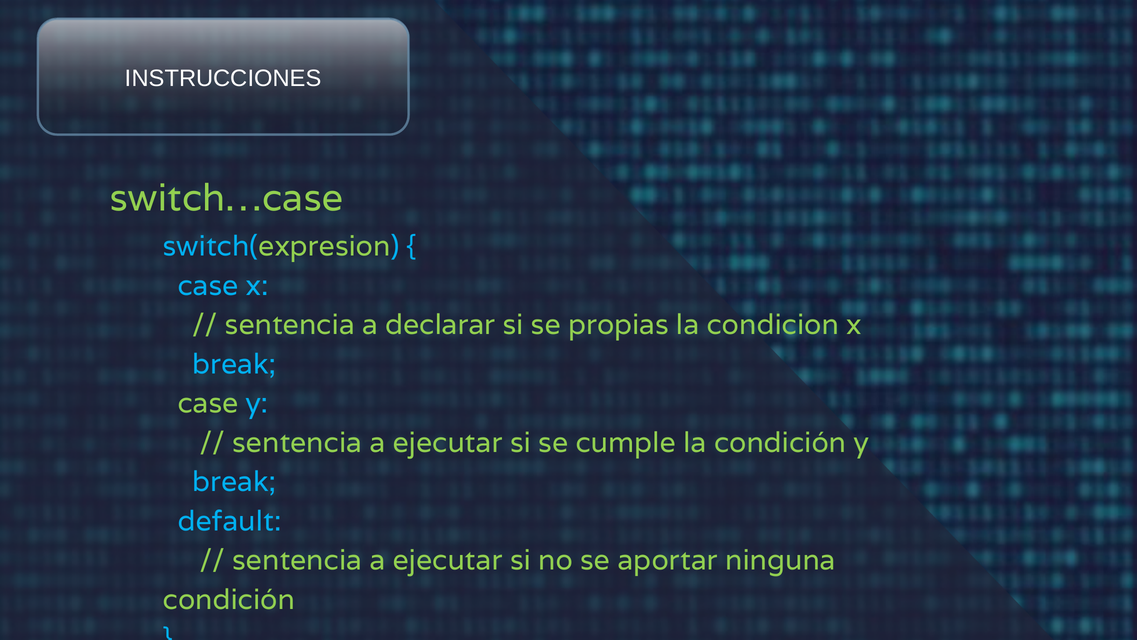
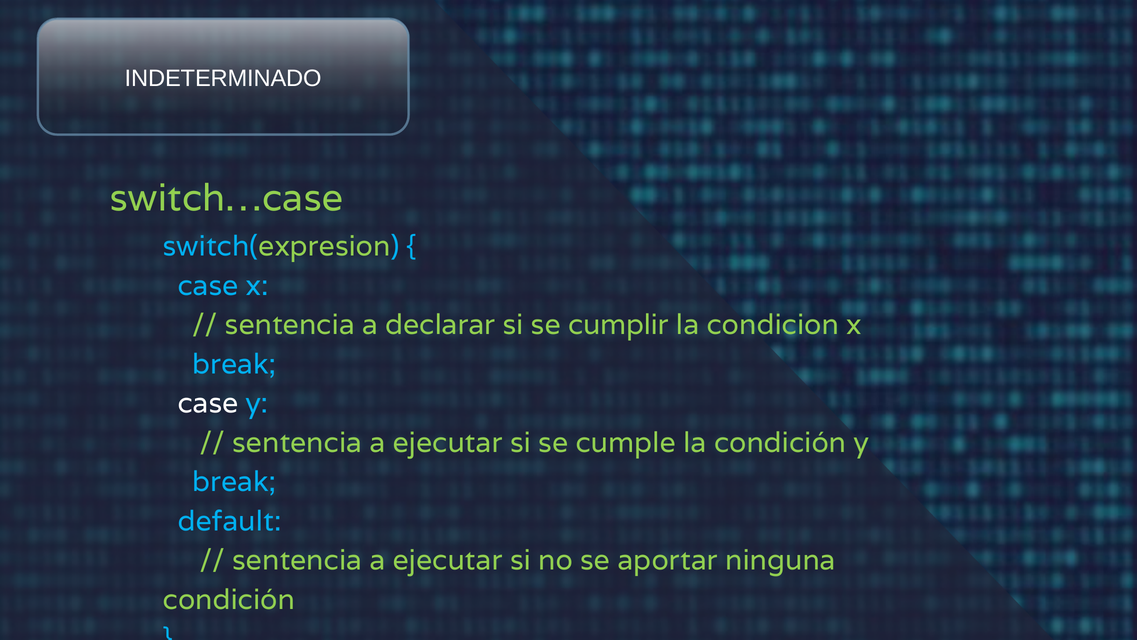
INSTRUCCIONES: INSTRUCCIONES -> INDETERMINADO (223, 78)
propias: propias -> cumplir (619, 325)
case colour: light green -> white (208, 403)
